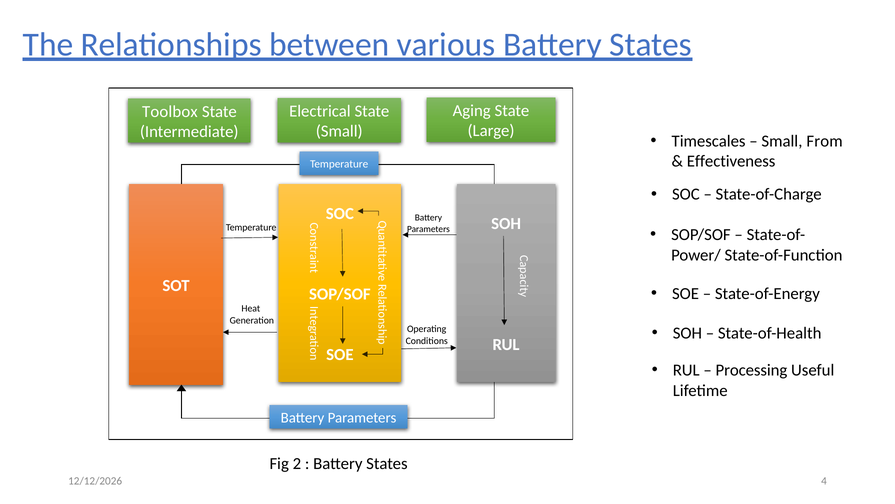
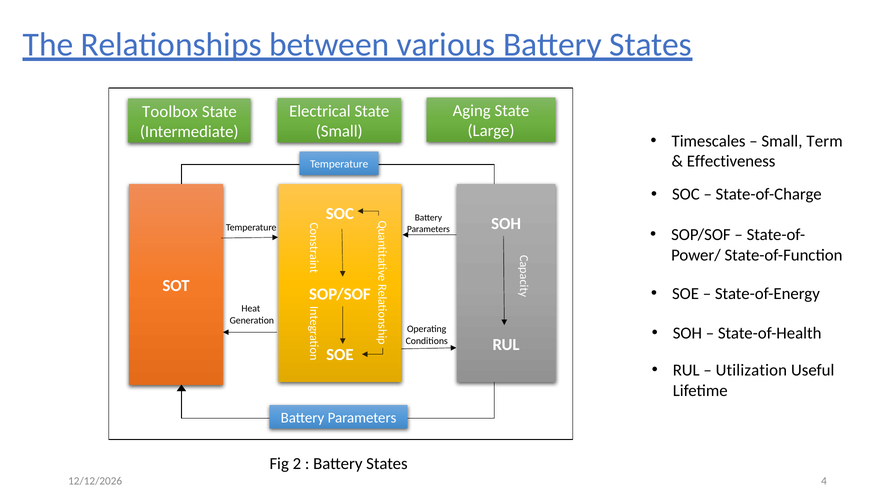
From: From -> Term (825, 141)
Processing: Processing -> Utilization (751, 370)
